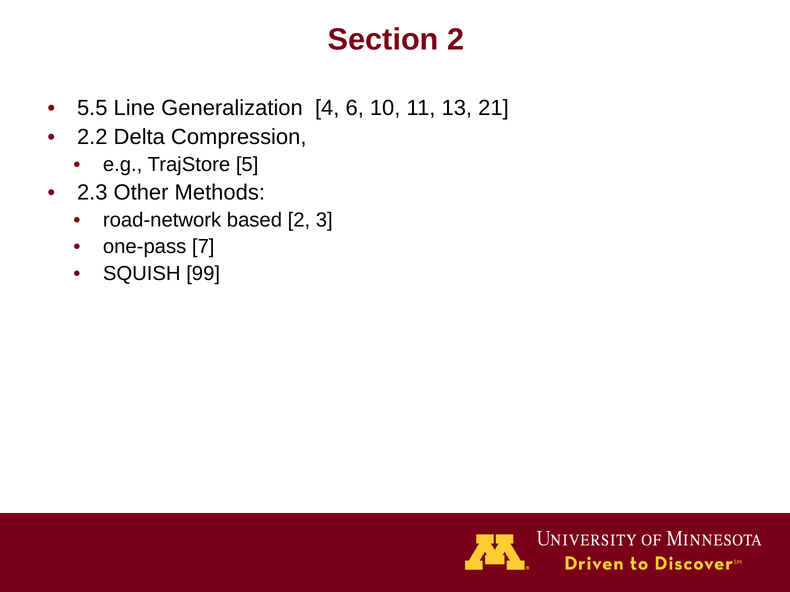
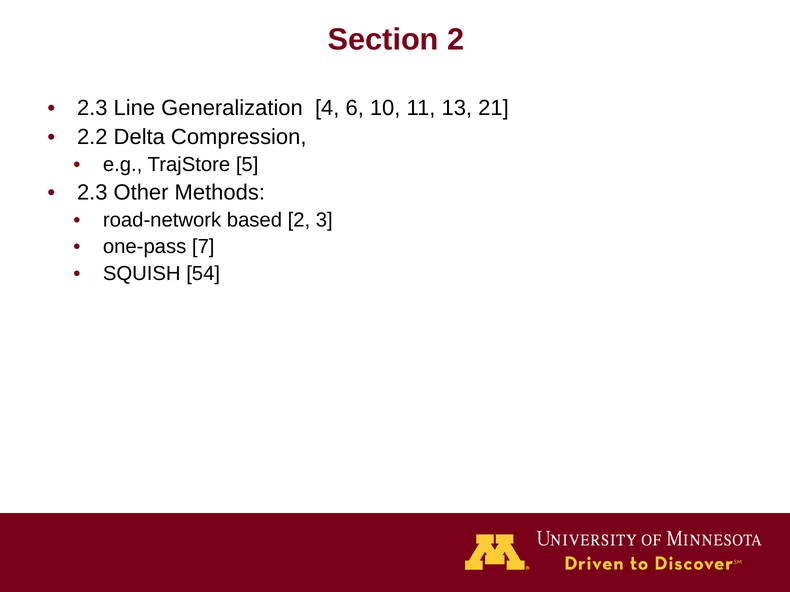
5.5: 5.5 -> 2.3 (92, 108)
99: 99 -> 54 (203, 274)
